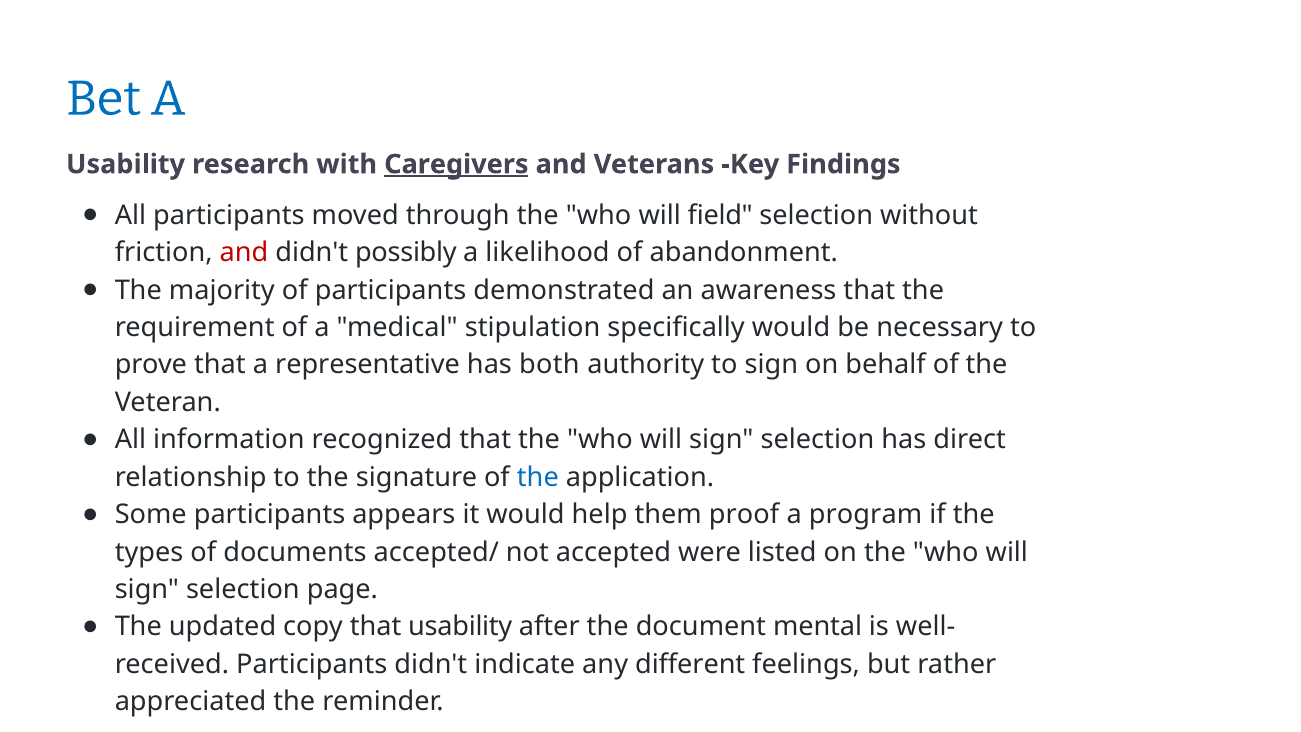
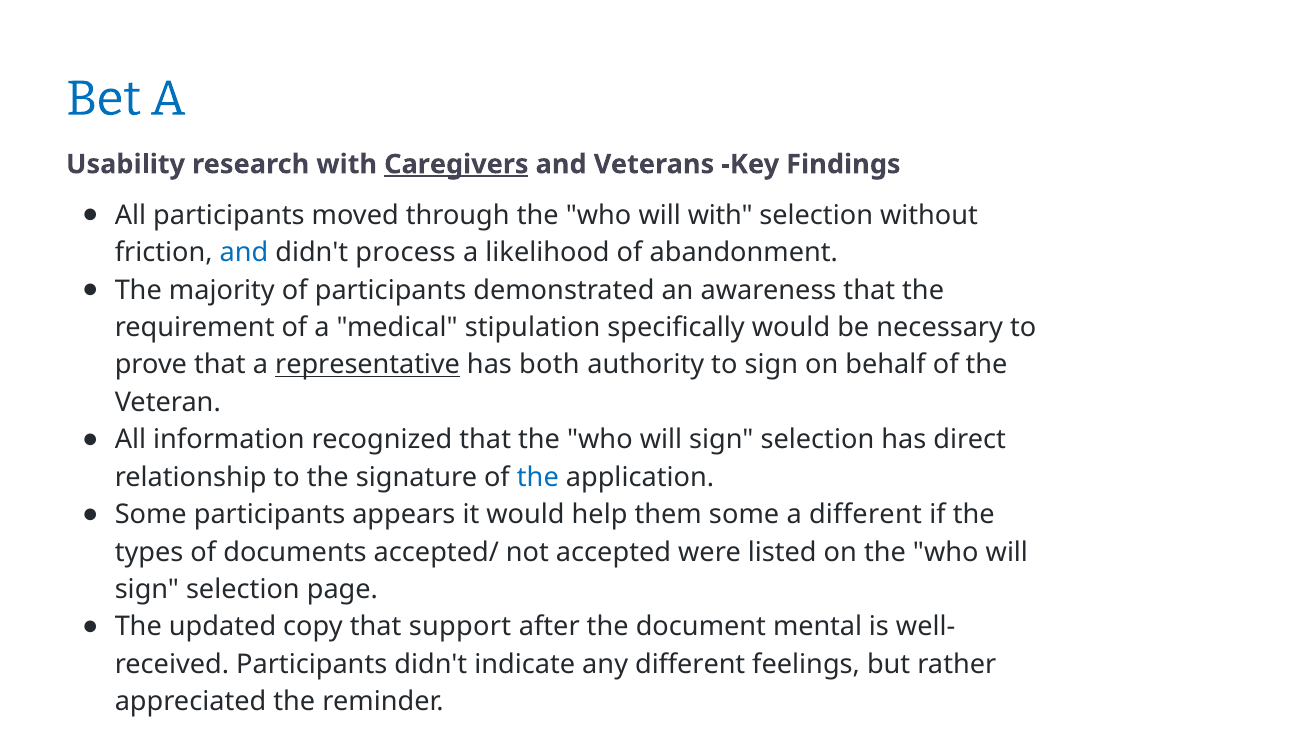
will field: field -> with (720, 215)
and colour: red -> blue (244, 253)
possibly: possibly -> process (406, 253)
representative underline: none -> present (368, 365)
them proof: proof -> some (744, 515)
a program: program -> different (865, 515)
that usability: usability -> support (460, 627)
